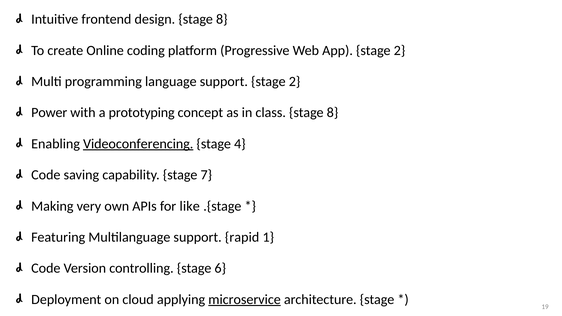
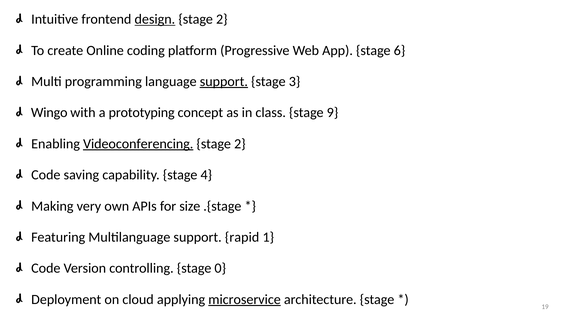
design underline: none -> present (155, 19)
8: 8 -> 2 (222, 19)
App stage 2: 2 -> 6 (399, 50)
support underline: none -> present (224, 82)
2: 2 -> 3 (295, 82)
Power: Power -> Wingo (49, 113)
class stage 8: 8 -> 9 (333, 113)
4: 4 -> 2 (240, 144)
7: 7 -> 4 (206, 175)
like: like -> size (190, 206)
6: 6 -> 0 (220, 268)
